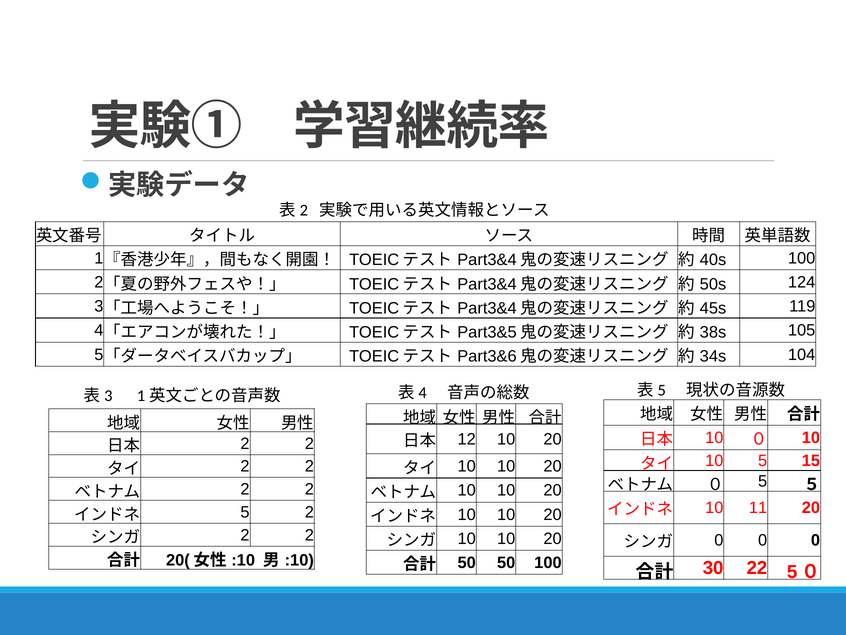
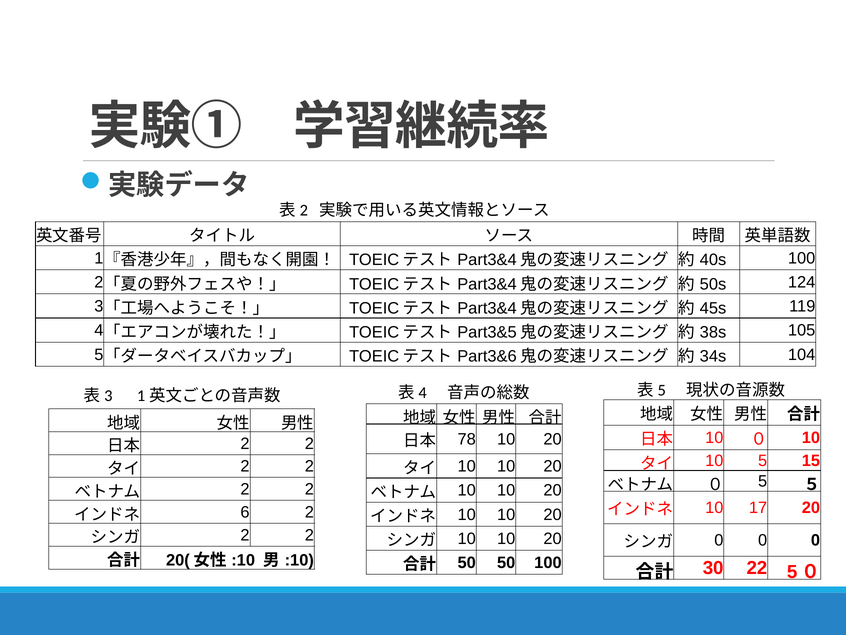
12: 12 -> 78 (467, 439)
11: 11 -> 17 (758, 507)
5: 5 -> 6 (245, 512)
